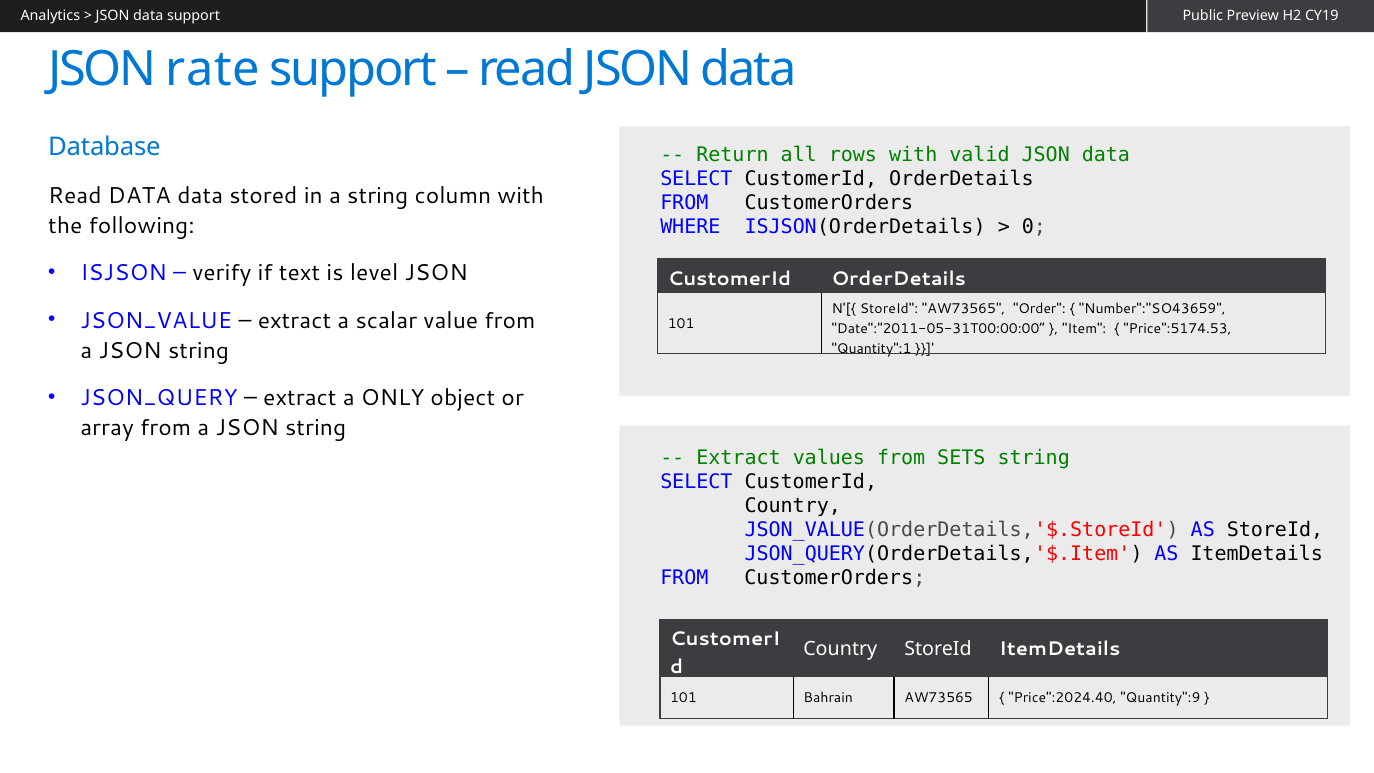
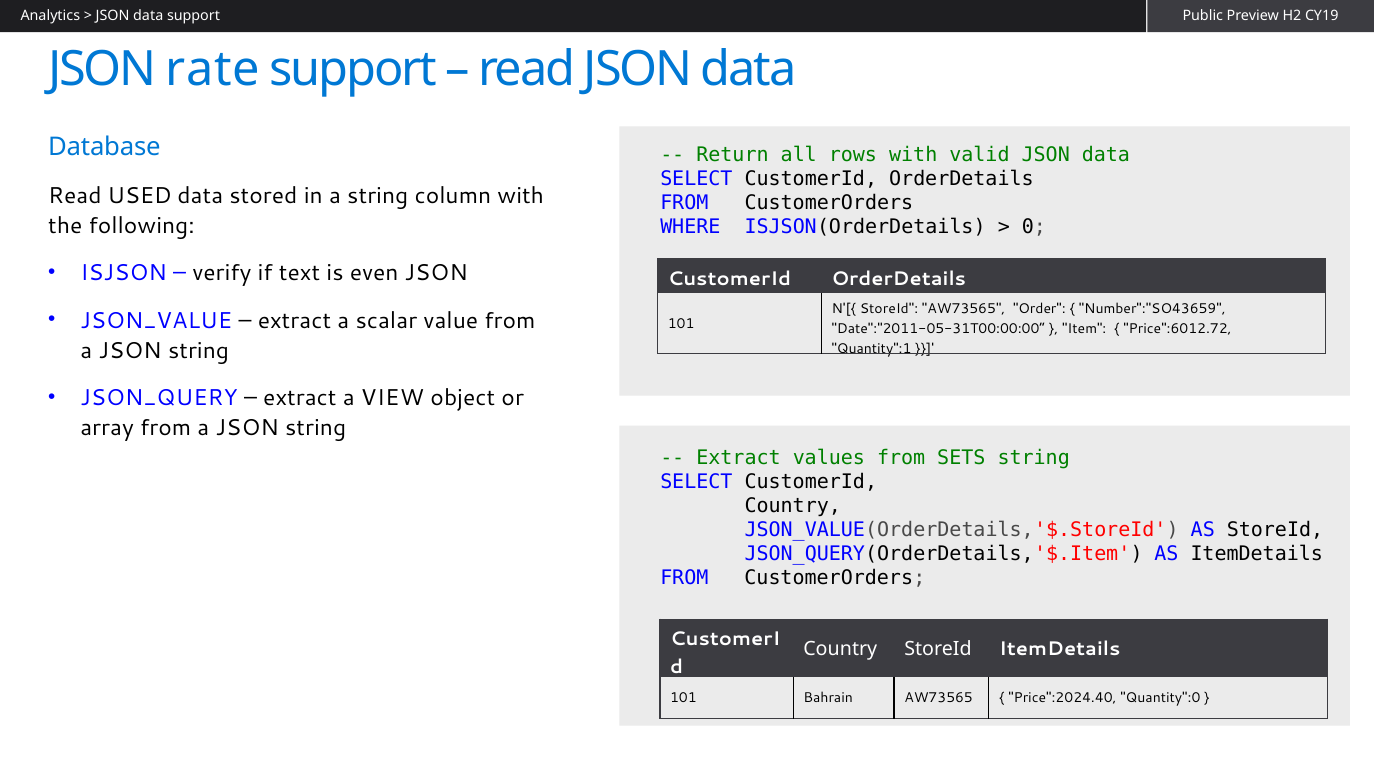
Read DATA: DATA -> USED (140, 195)
level: level -> even (374, 273)
Price":5174.53: Price":5174.53 -> Price":6012.72 (1177, 329)
ONLY: ONLY -> VIEW (392, 398)
Quantity":9: Quantity":9 -> Quantity":0 (1160, 698)
